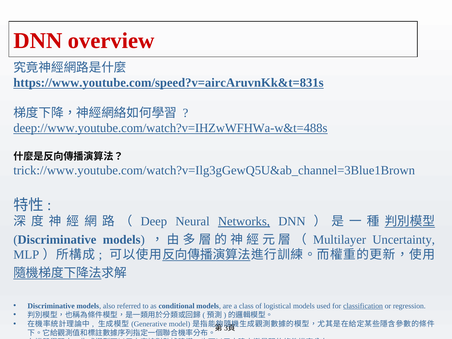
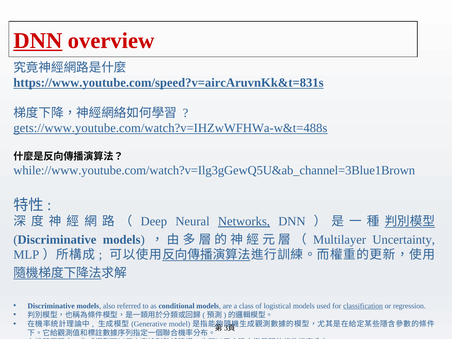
DNN underline: none -> present (38, 41)
deep://www.youtube.com/watch?v=IHZwWFHWa-w&t=488s: deep://www.youtube.com/watch?v=IHZwWFHWa-w&t=488s -> gets://www.youtube.com/watch?v=IHZwWFHWa-w&t=488s (170, 128)
trick://www.youtube.com/watch?v=Ilg3gGewQ5U&ab_channel=3Blue1Brown: trick://www.youtube.com/watch?v=Ilg3gGewQ5U&ab_channel=3Blue1Brown -> while://www.youtube.com/watch?v=Ilg3gGewQ5U&ab_channel=3Blue1Brown (214, 170)
